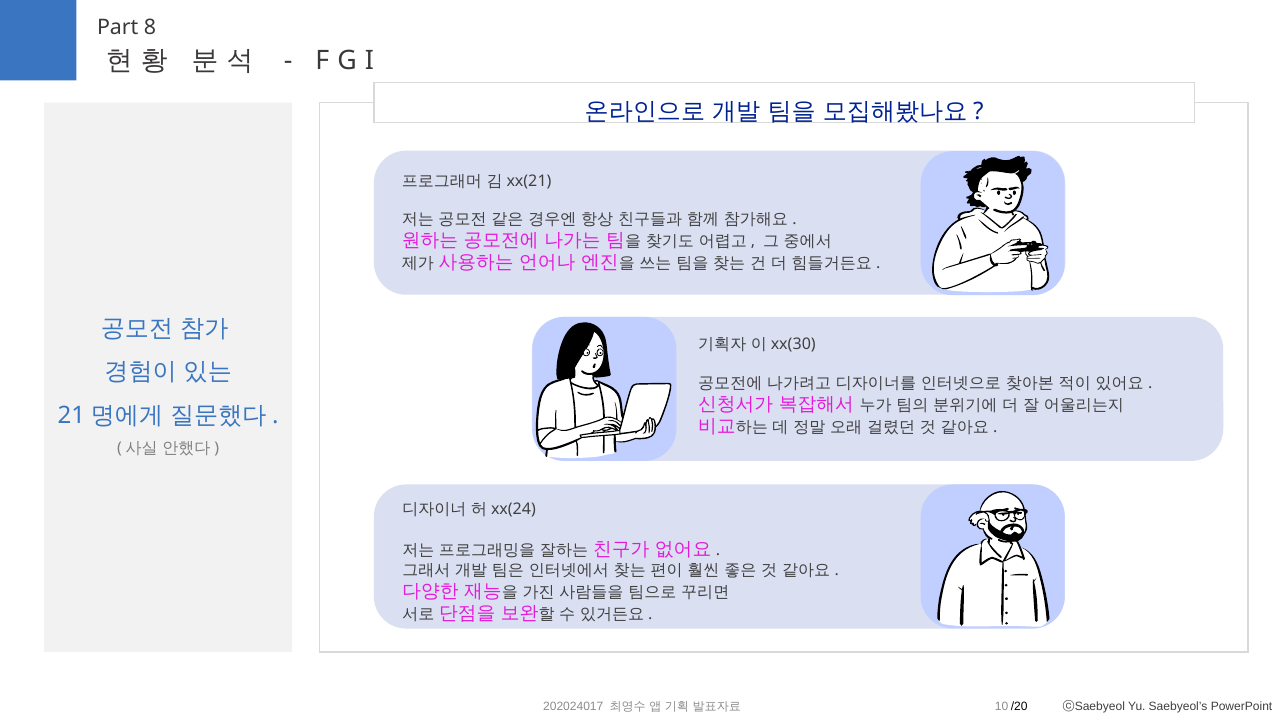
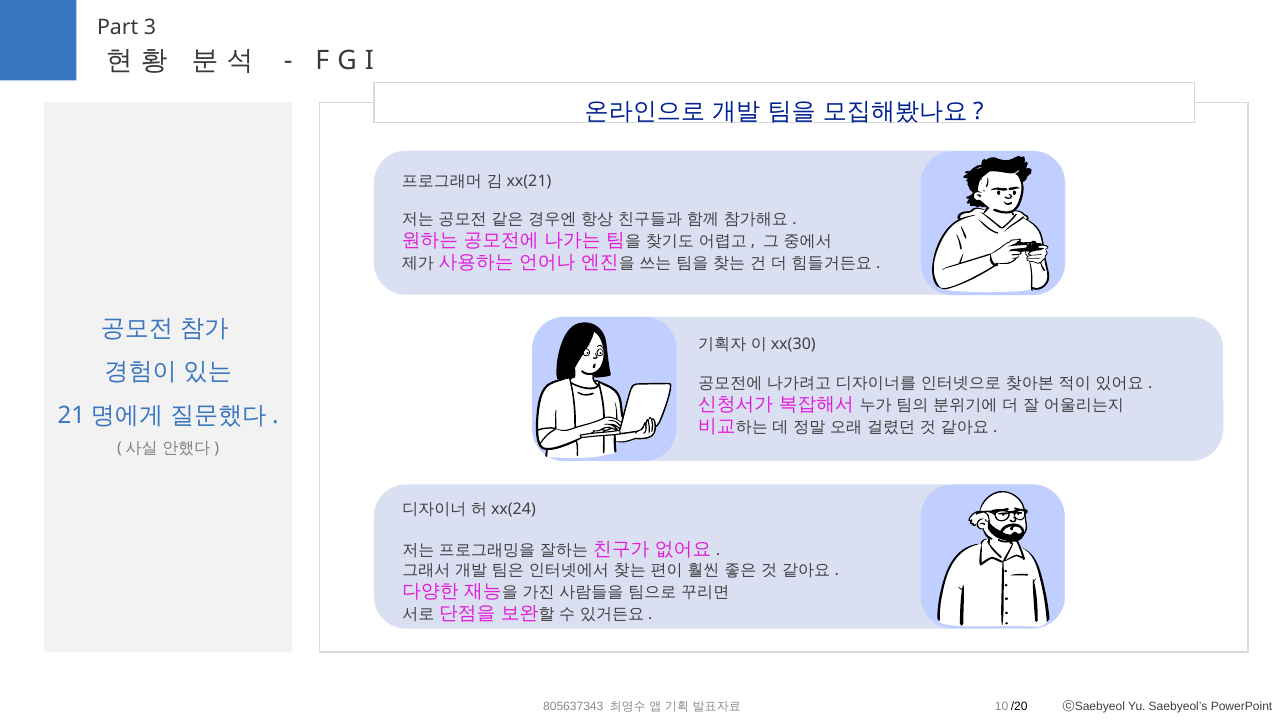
8: 8 -> 3 (150, 27)
202024017: 202024017 -> 805637343 (573, 707)
